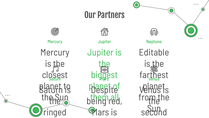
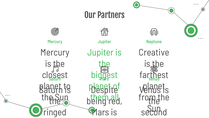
Editable: Editable -> Creative (154, 52)
